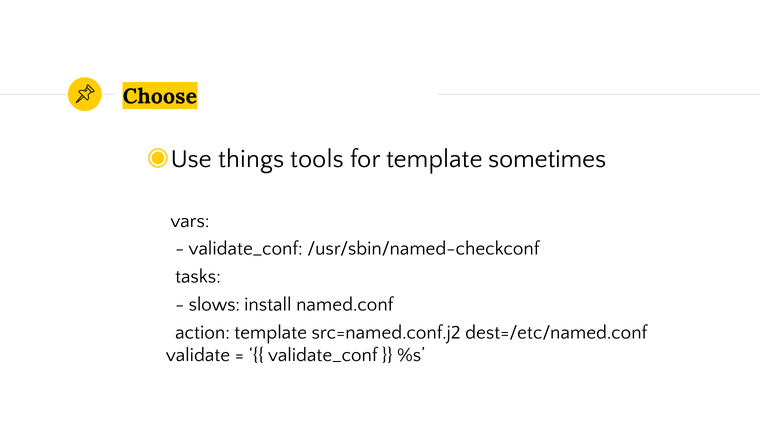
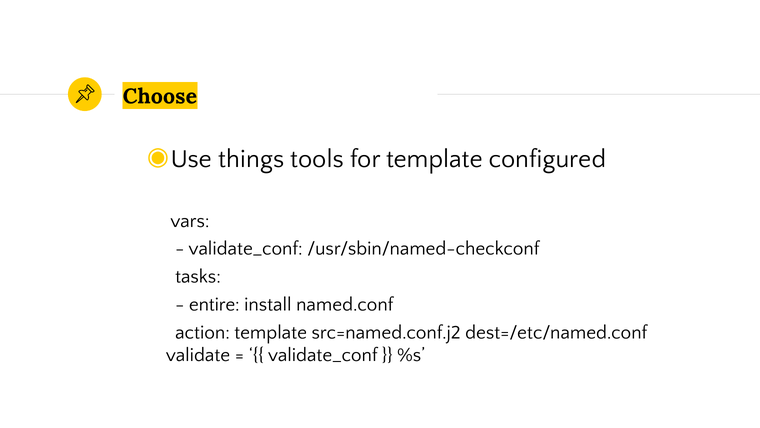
sometimes: sometimes -> configured (547, 159)
slows: slows -> entire (214, 304)
